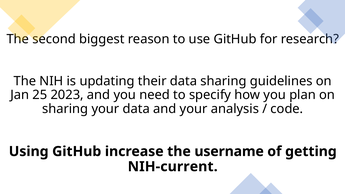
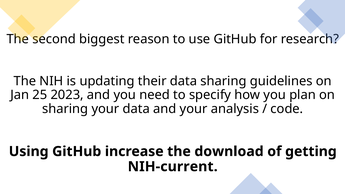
username: username -> download (229, 151)
